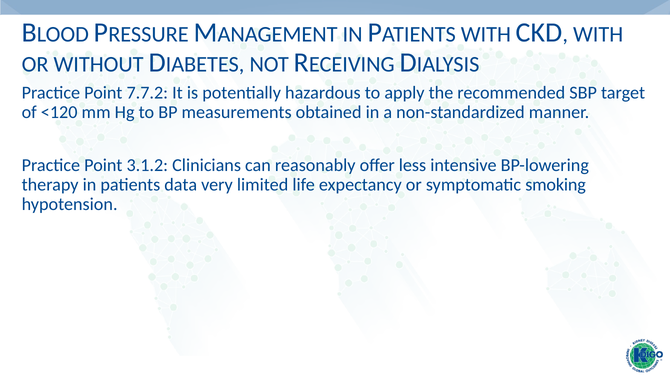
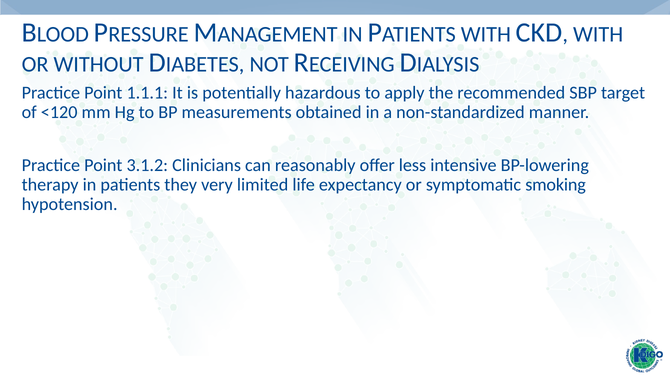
7.7.2: 7.7.2 -> 1.1.1 (147, 93)
data: data -> they (181, 185)
